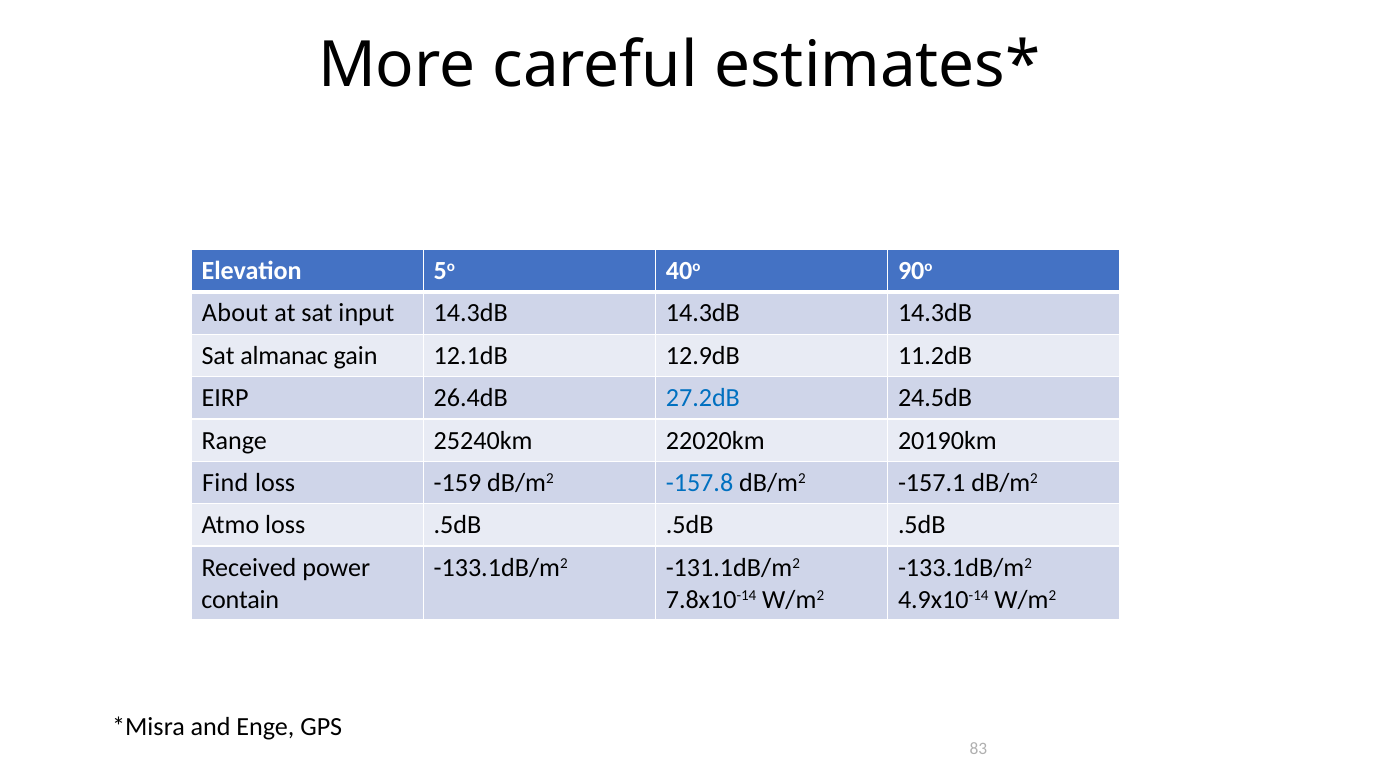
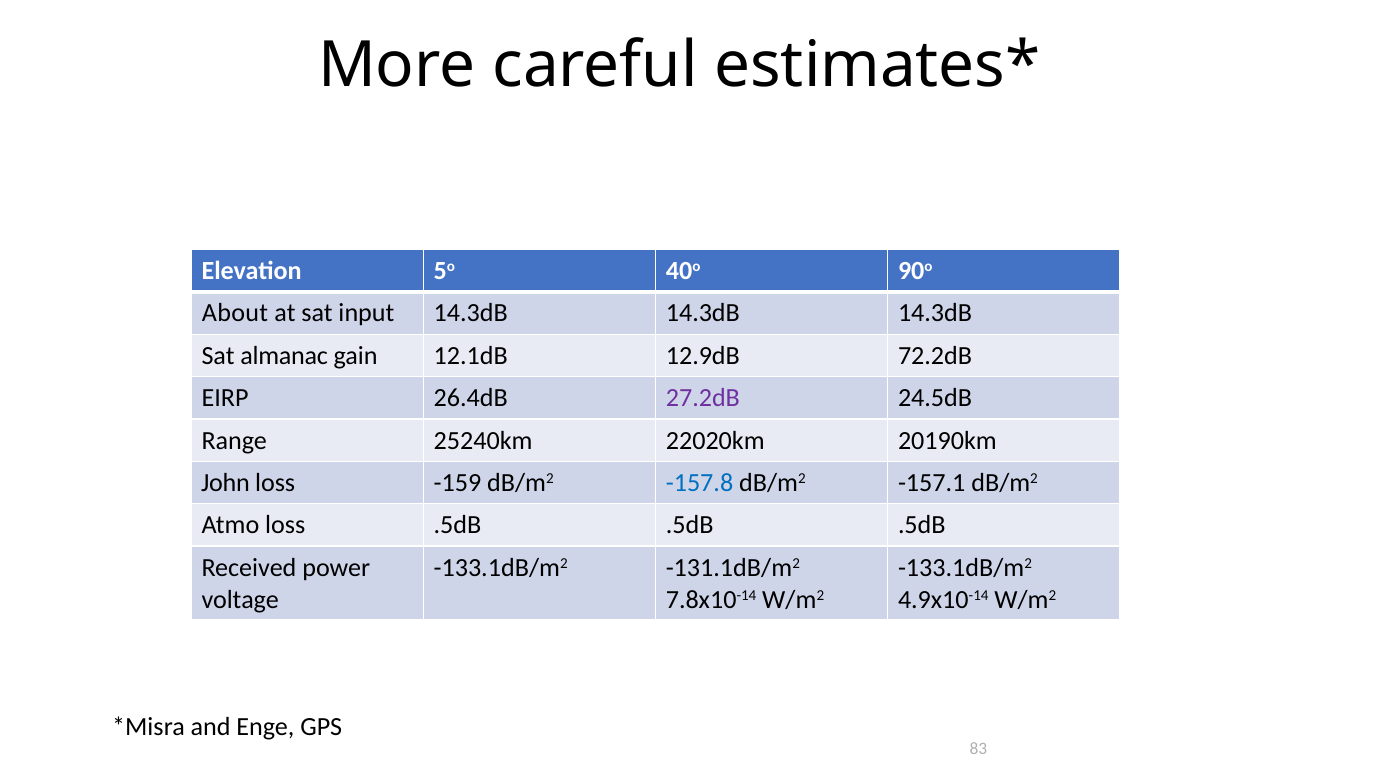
11.2dB: 11.2dB -> 72.2dB (935, 355)
27.2dB colour: blue -> purple (703, 398)
Find: Find -> John (225, 483)
contain: contain -> voltage (240, 599)
